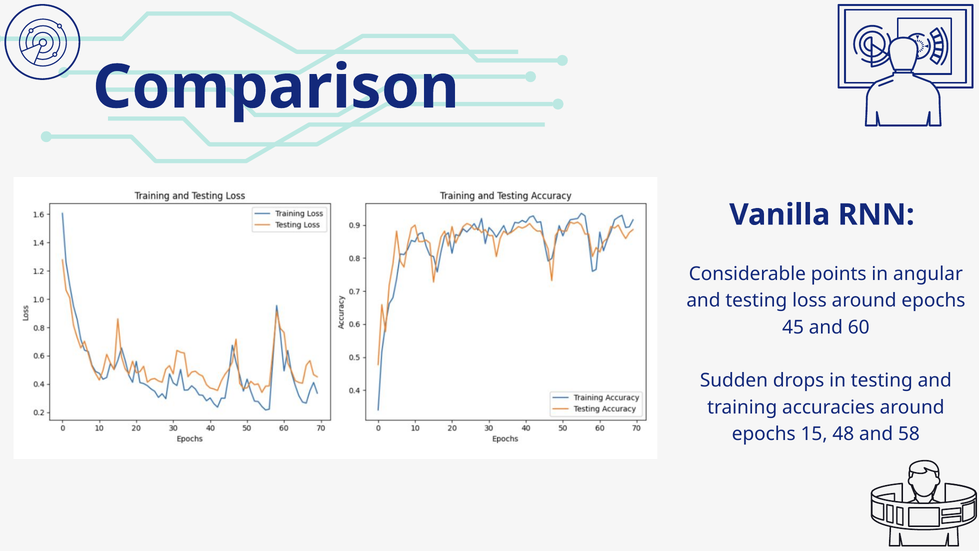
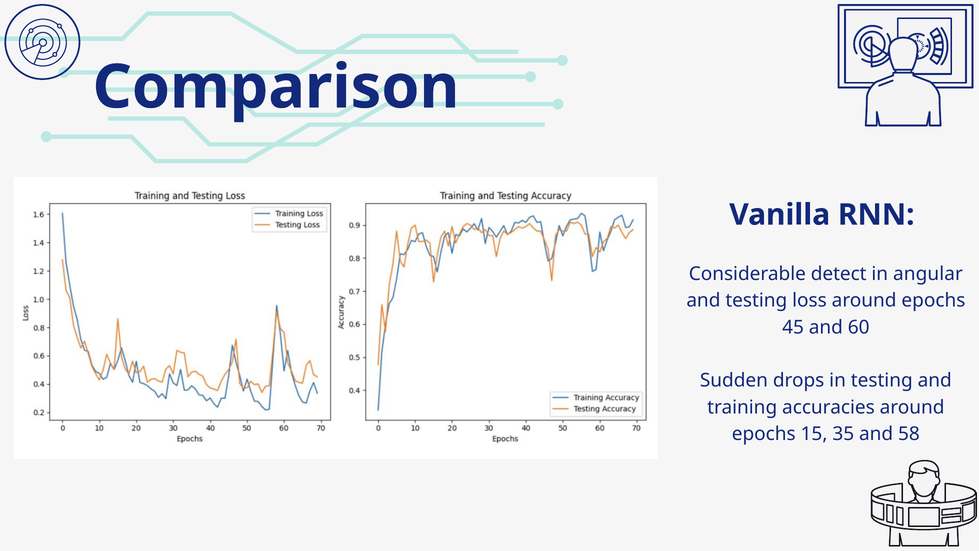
points: points -> detect (839, 274)
48: 48 -> 35 (843, 434)
